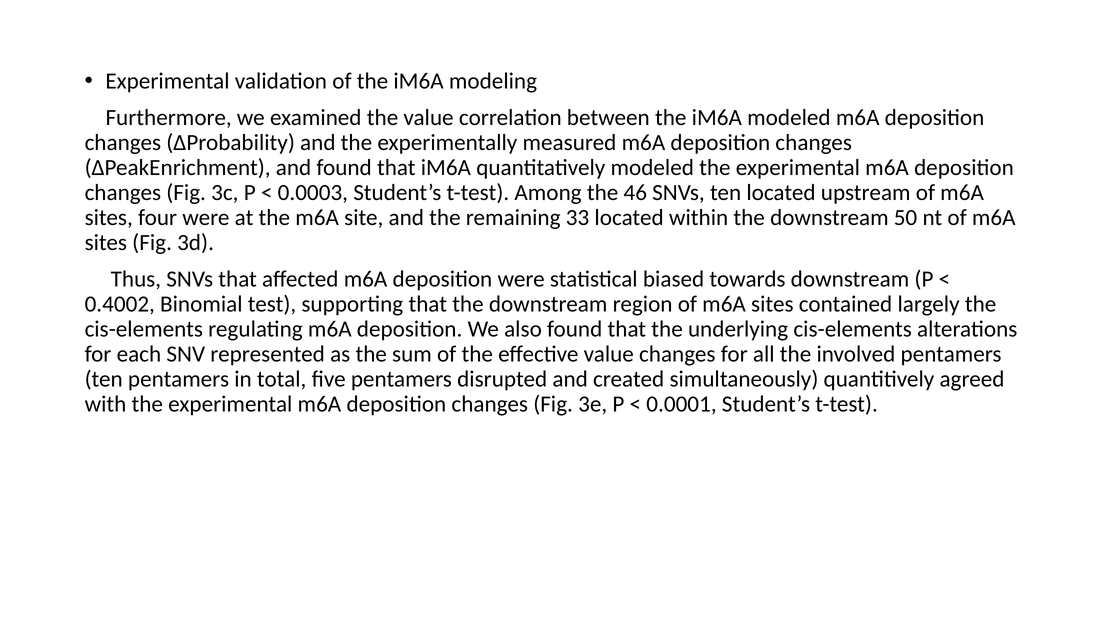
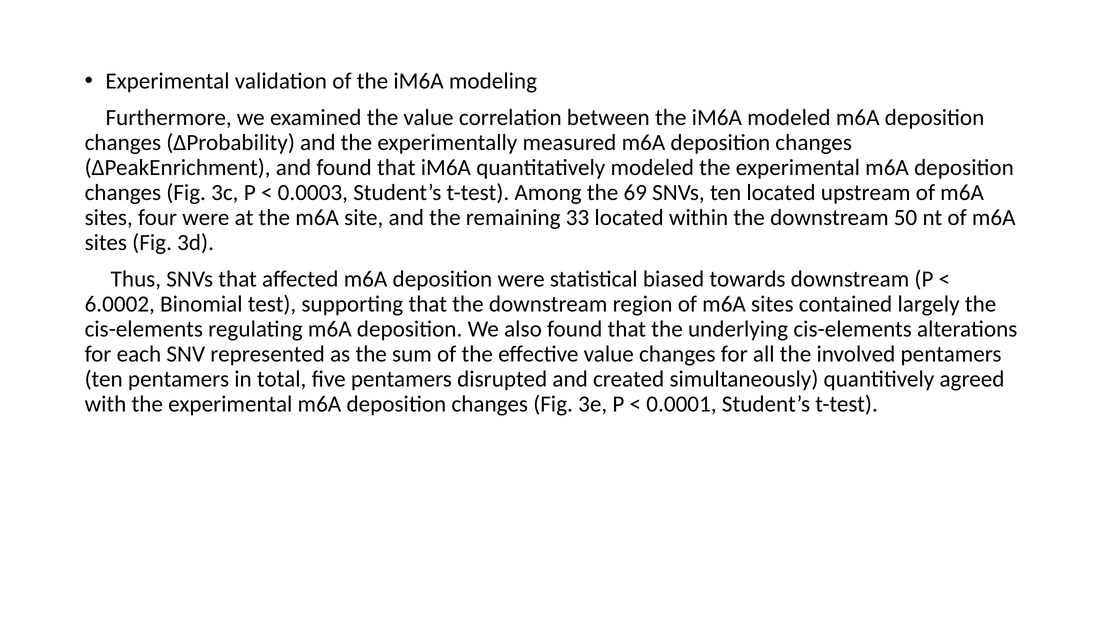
46: 46 -> 69 (635, 193)
0.4002: 0.4002 -> 6.0002 (120, 304)
